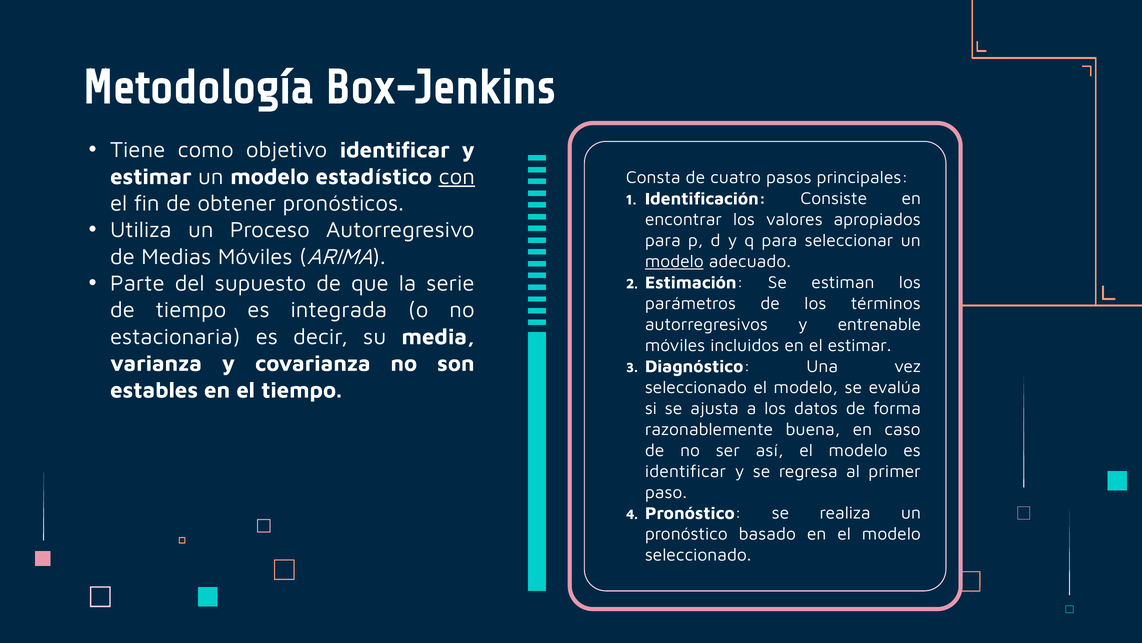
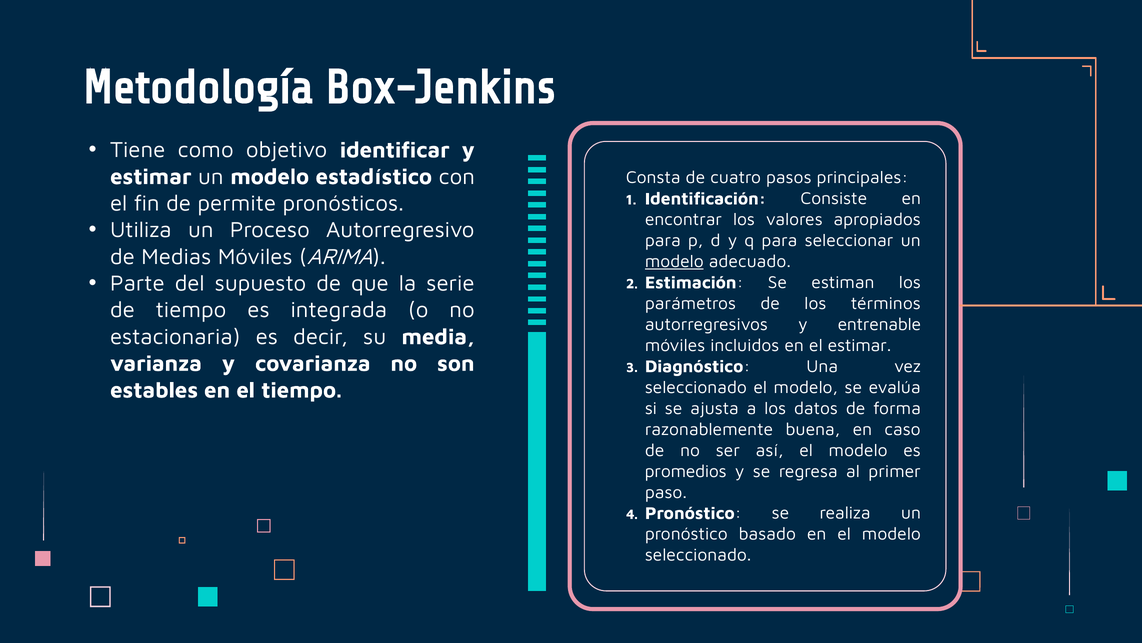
con underline: present -> none (457, 177)
obtener: obtener -> permite (237, 203)
identificar: identificar -> promedios (686, 471)
